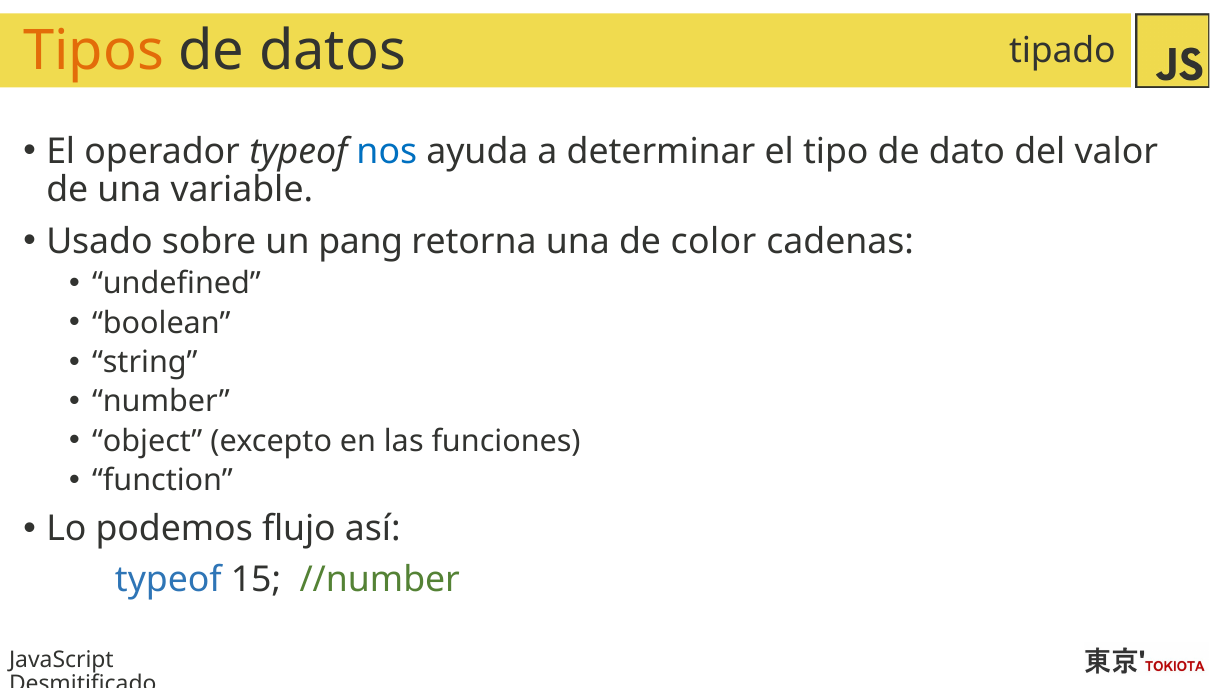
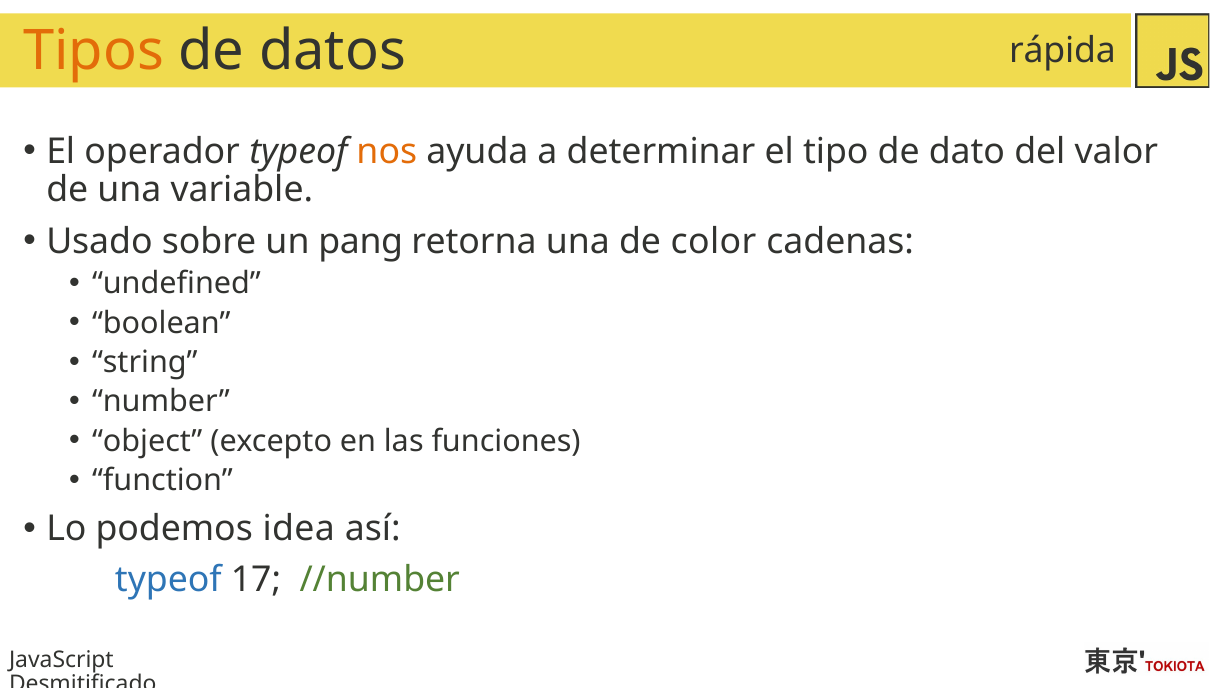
tipado: tipado -> rápida (1062, 51)
nos colour: blue -> orange (387, 151)
flujo: flujo -> idea (299, 528)
15: 15 -> 17 (256, 580)
